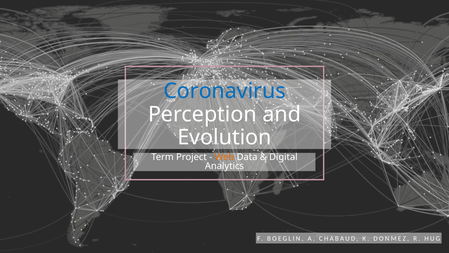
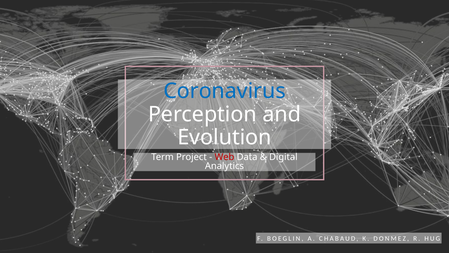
Web colour: orange -> red (224, 157)
